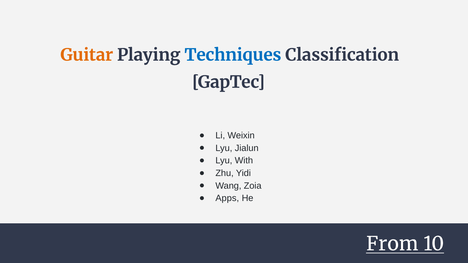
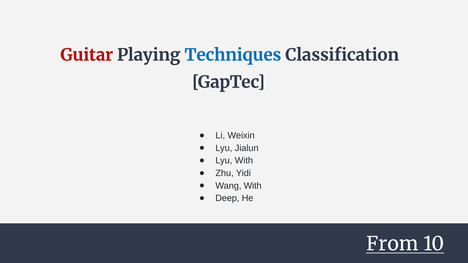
Guitar colour: orange -> red (87, 55)
Wang Zoia: Zoia -> With (253, 186)
Apps: Apps -> Deep (227, 198)
